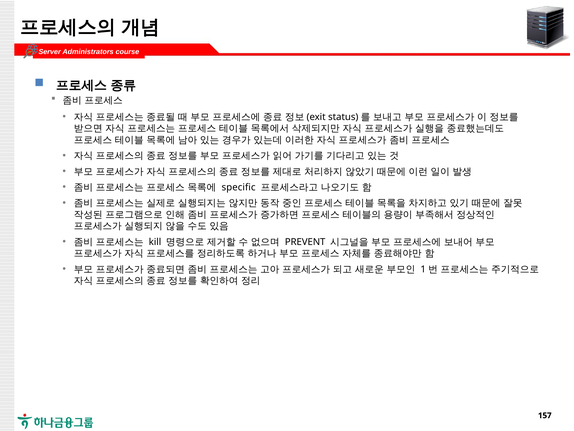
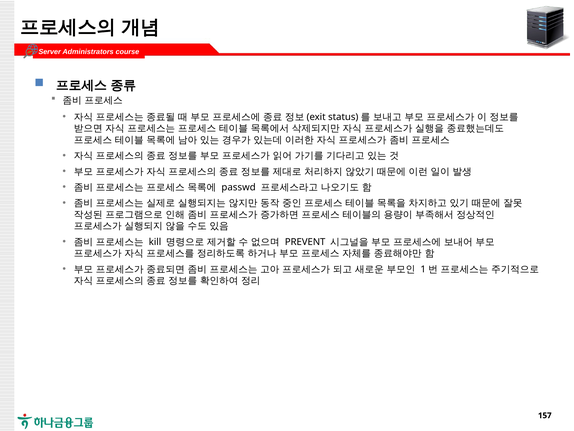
specific: specific -> passwd (239, 187)
